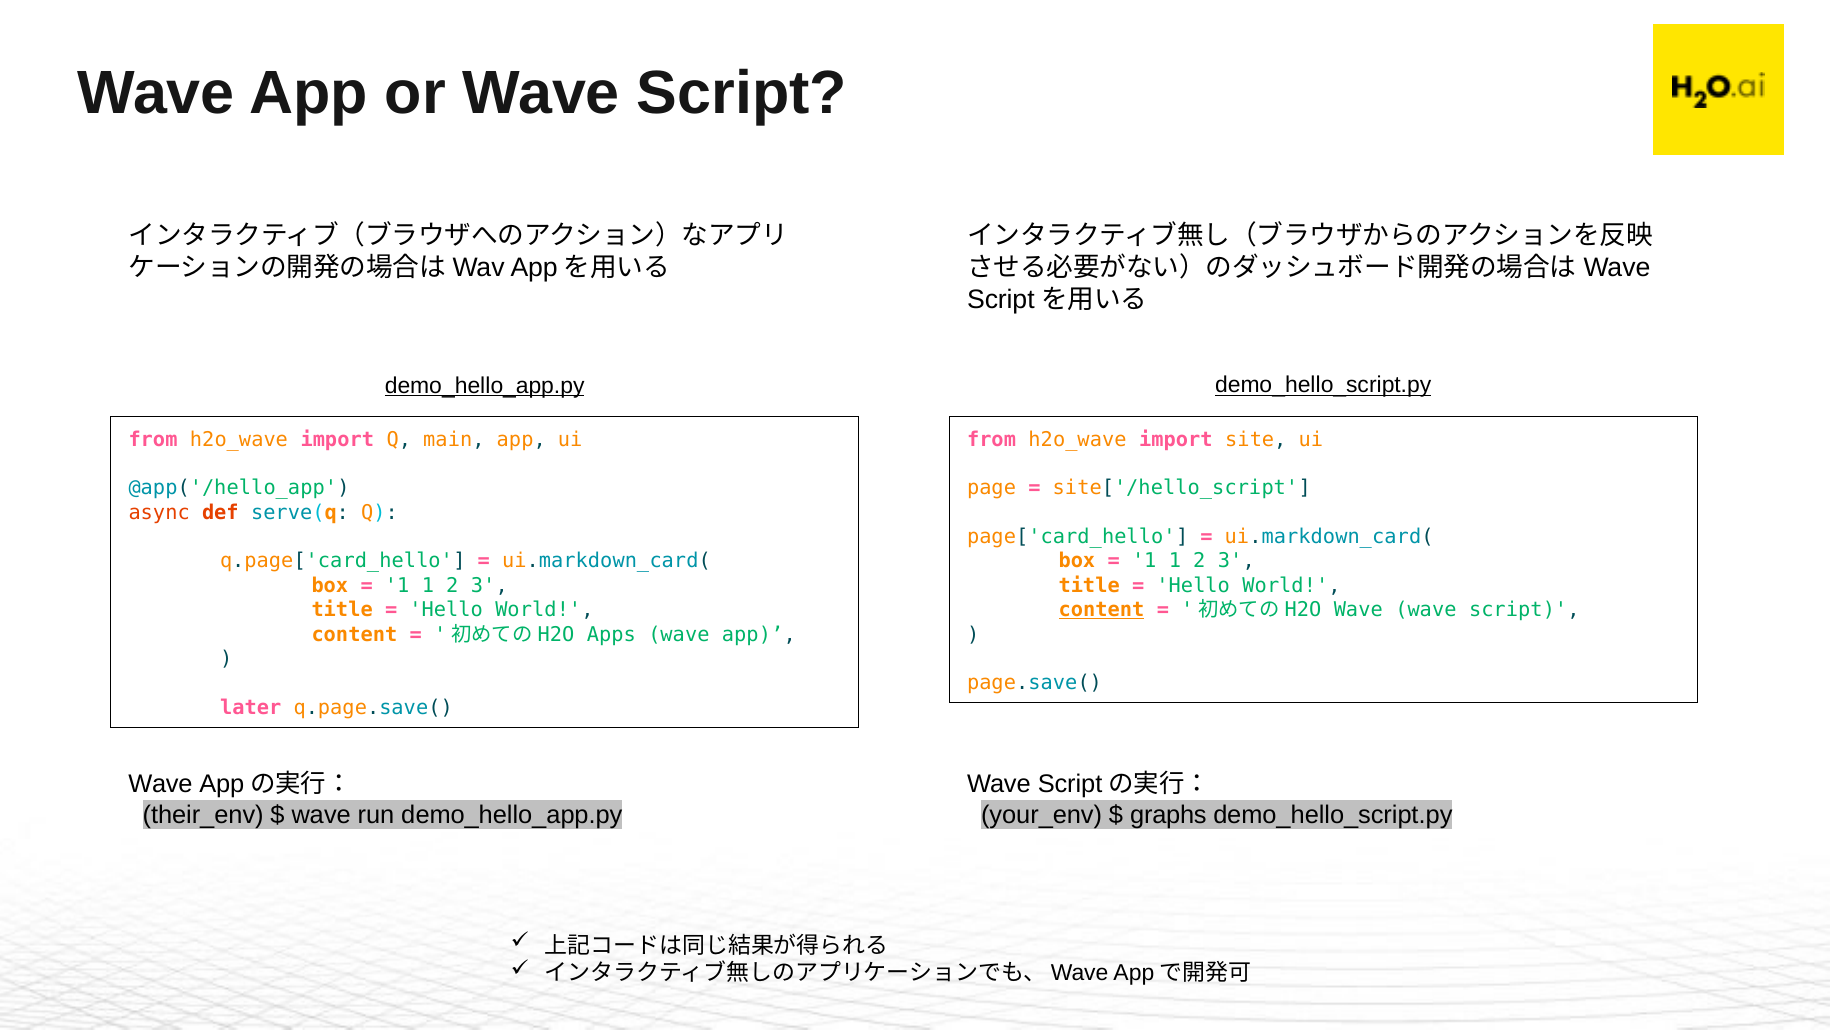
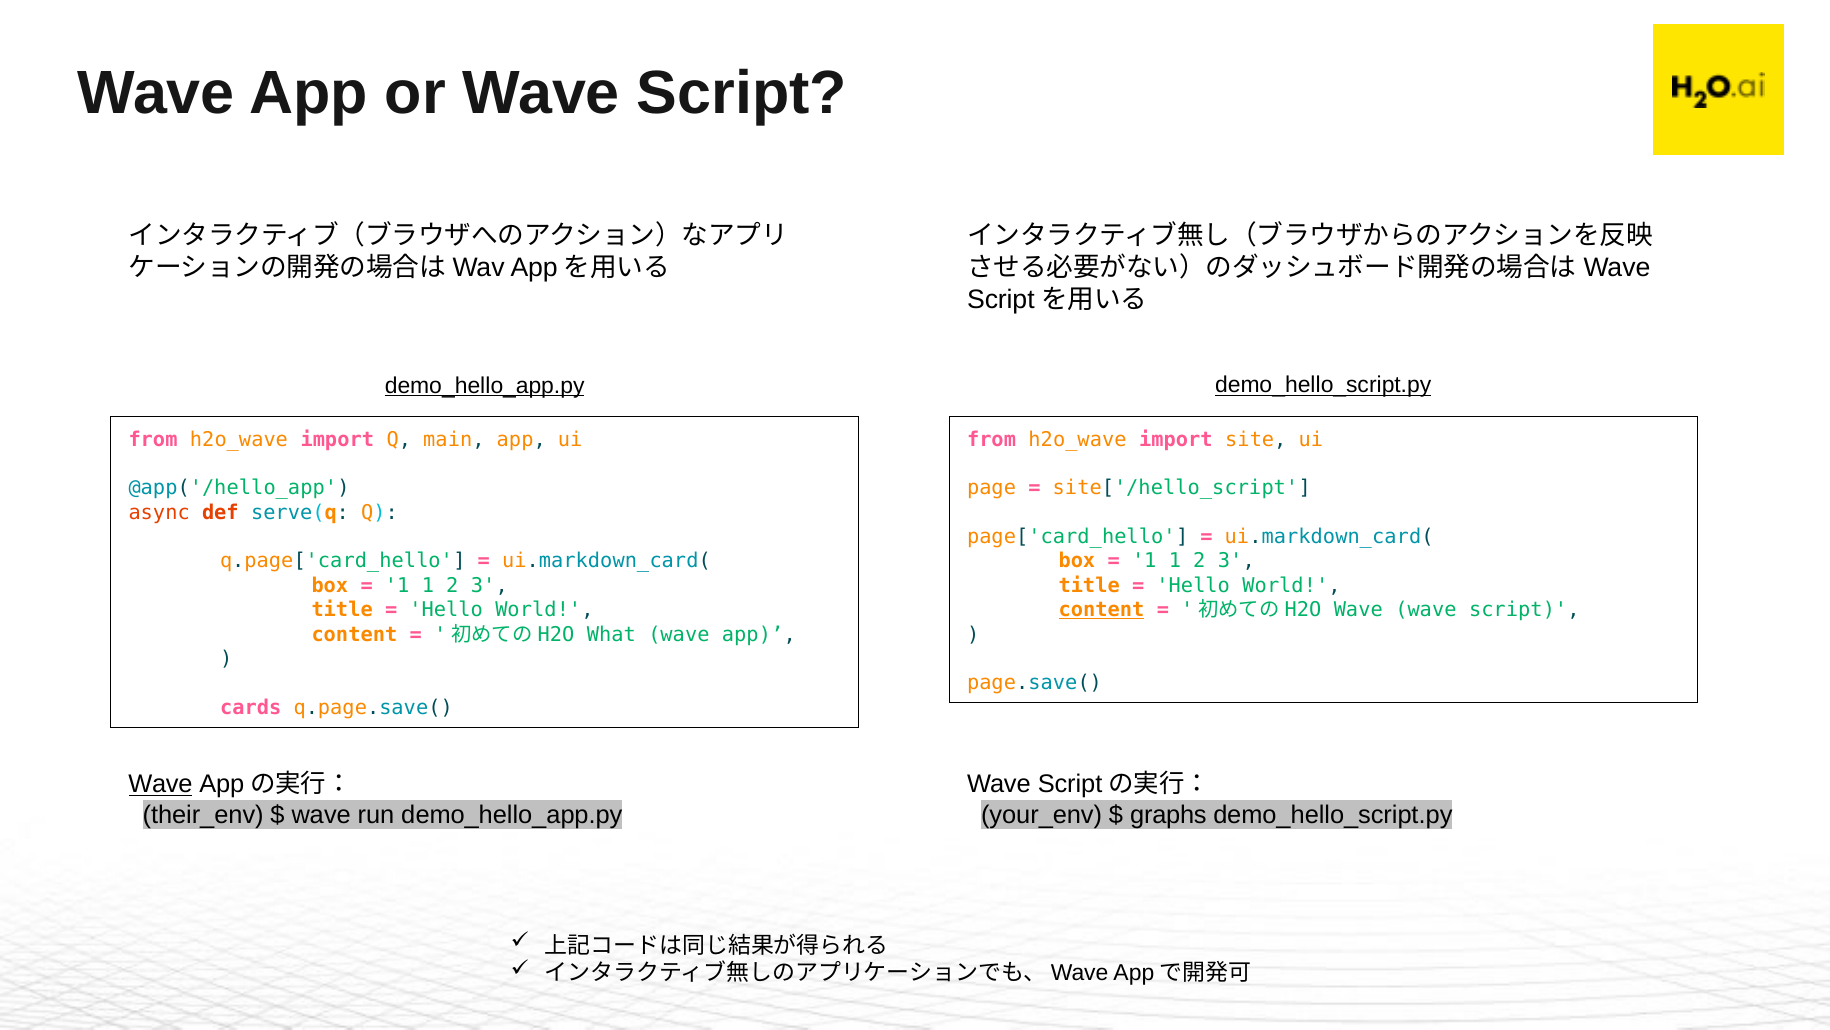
Apps: Apps -> What (611, 634)
later: later -> cards (251, 707)
Wave underline: none -> present (160, 784)
